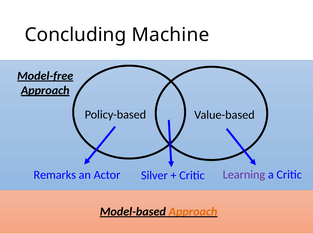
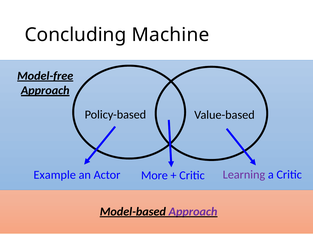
Remarks: Remarks -> Example (55, 176)
Silver: Silver -> More (154, 176)
Approach colour: orange -> purple (193, 212)
